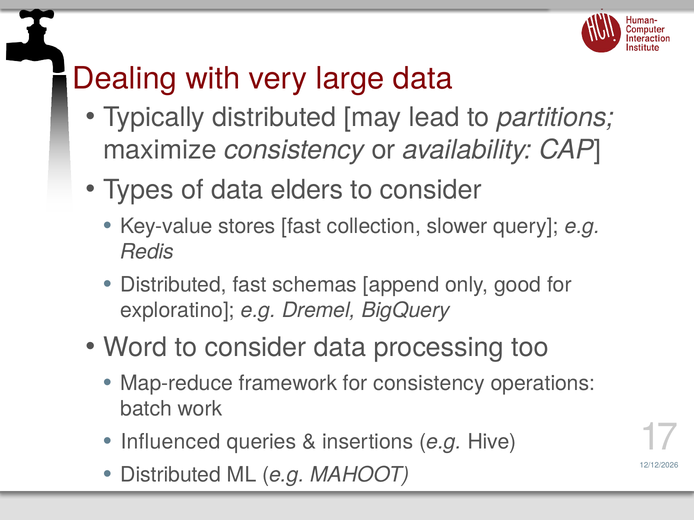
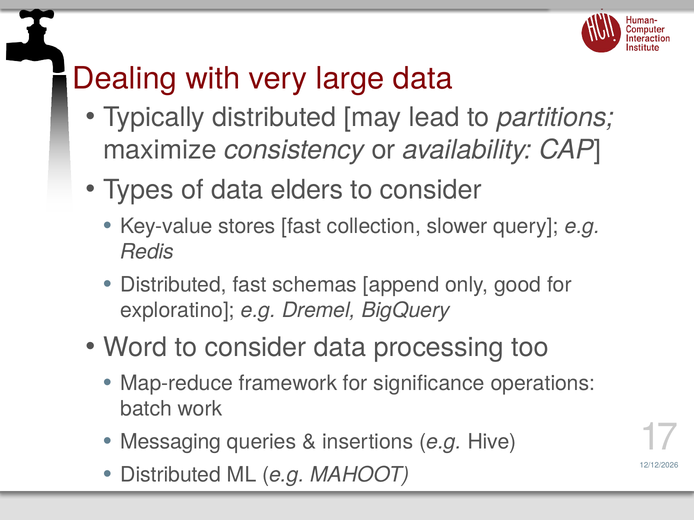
for consistency: consistency -> significance (429, 384)
Influenced: Influenced -> Messaging (171, 442)
